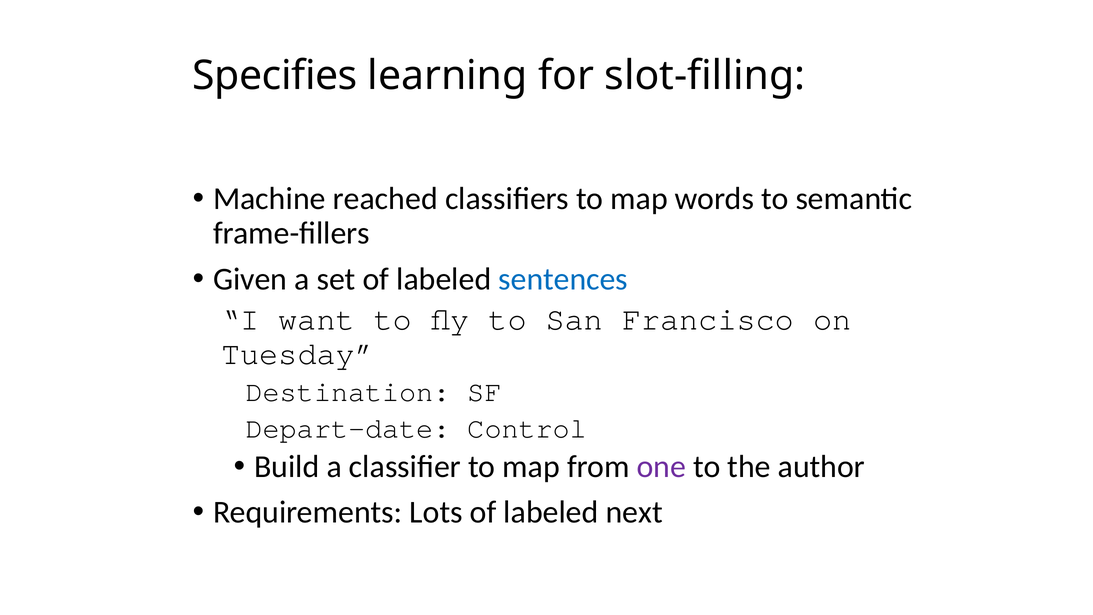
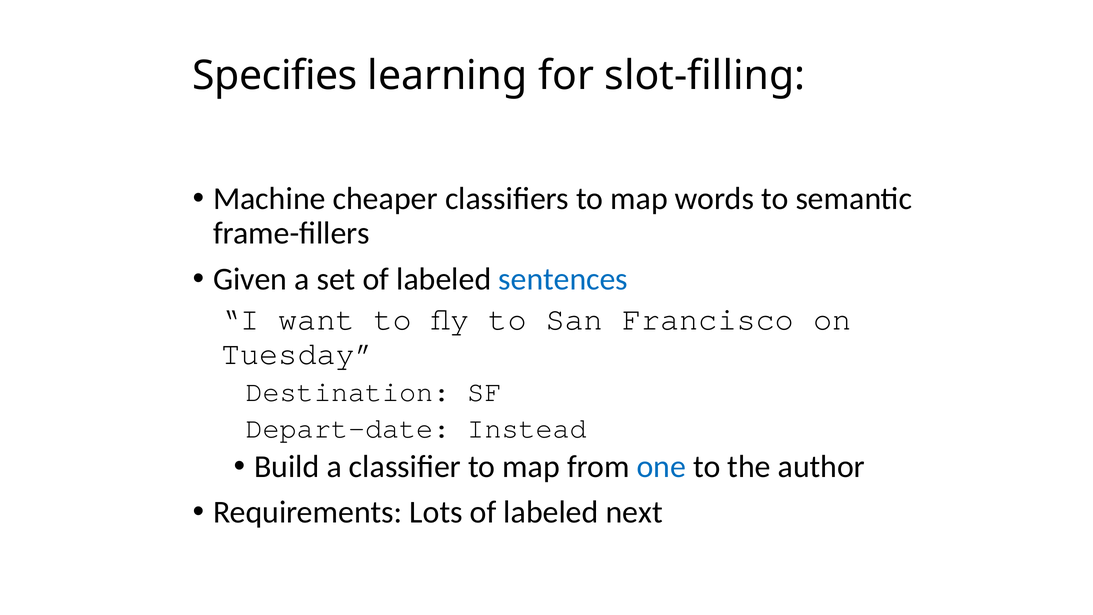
reached: reached -> cheaper (385, 199)
Control: Control -> Instead (527, 428)
one colour: purple -> blue (661, 466)
